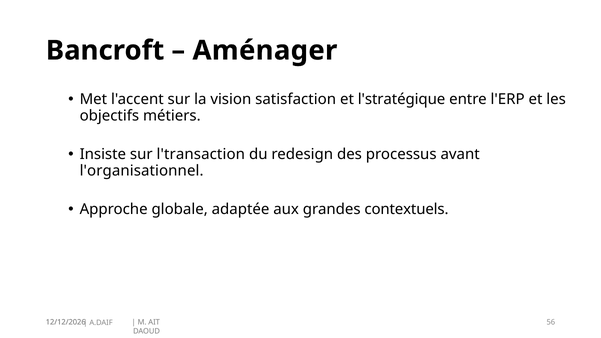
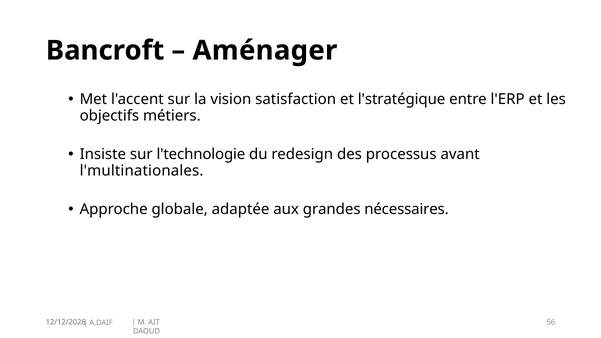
l'transaction: l'transaction -> l'technologie (201, 154)
l'organisationnel: l'organisationnel -> l'multinationales (142, 171)
contextuels: contextuels -> nécessaires (406, 209)
